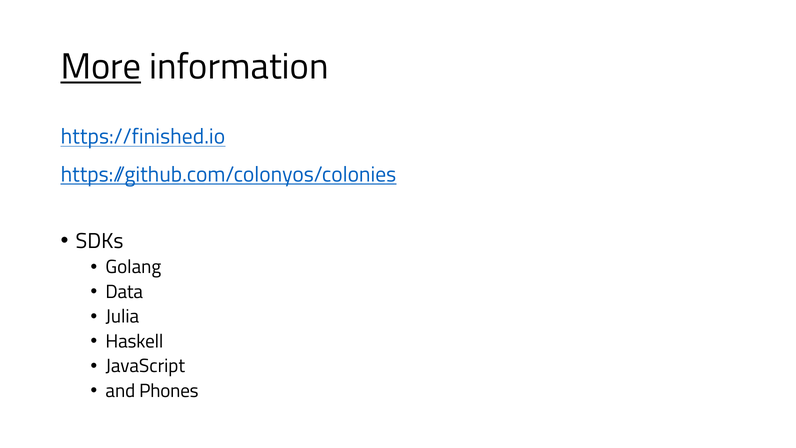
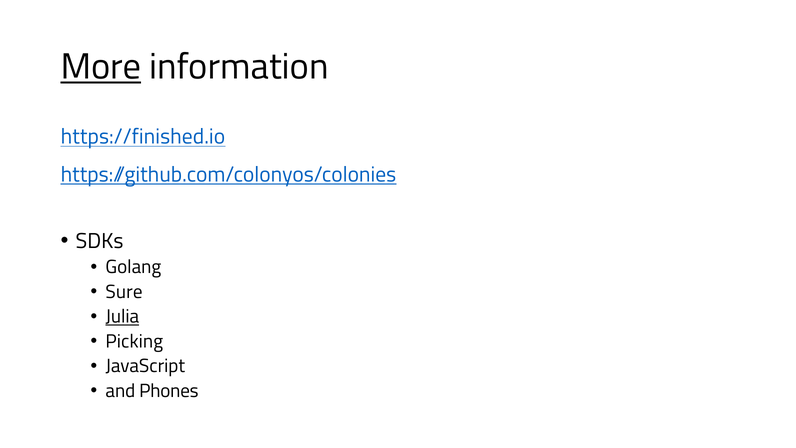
Data: Data -> Sure (124, 292)
Julia underline: none -> present (122, 316)
Haskell: Haskell -> Picking (134, 341)
